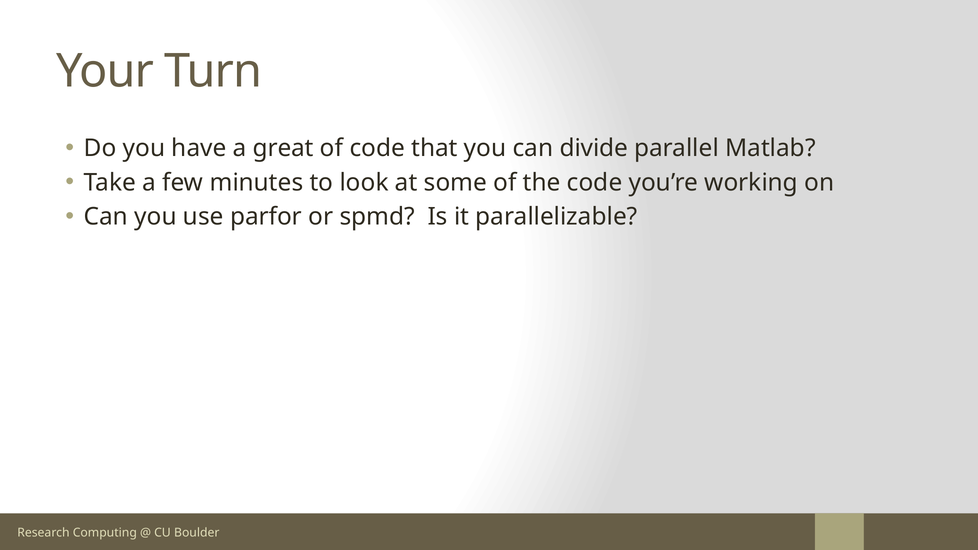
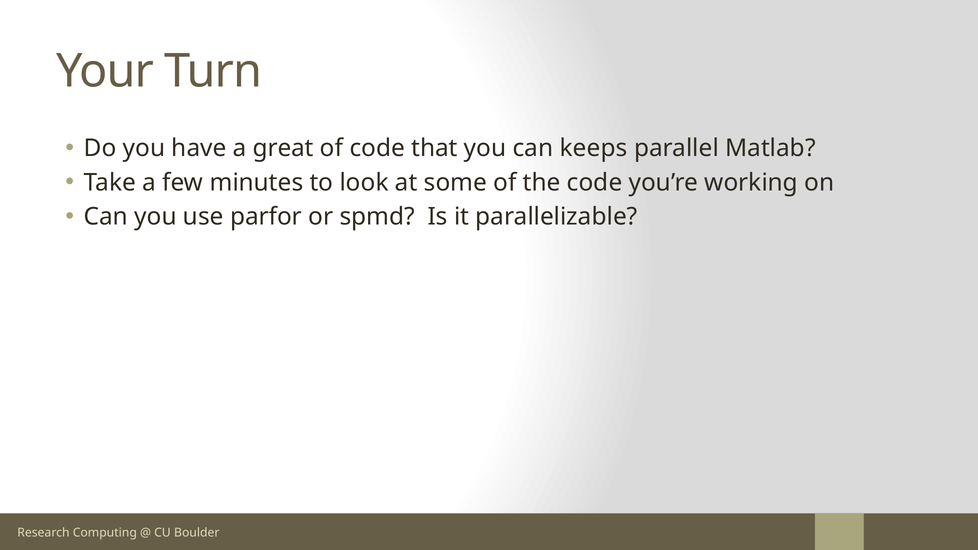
divide: divide -> keeps (594, 148)
